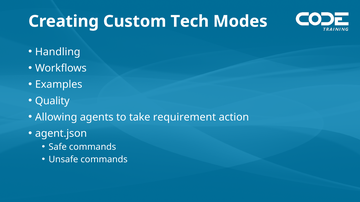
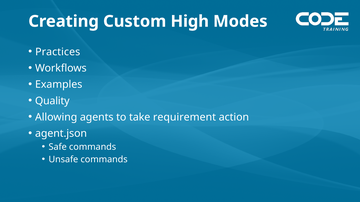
Tech: Tech -> High (190, 21)
Handling: Handling -> Practices (58, 52)
